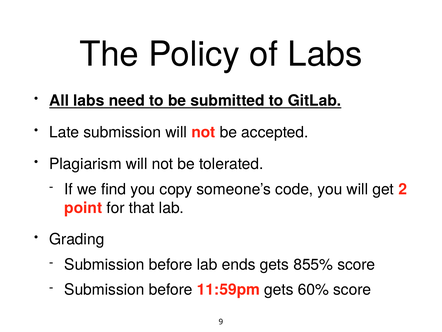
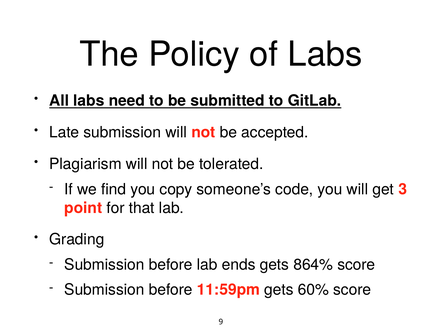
2: 2 -> 3 (403, 189)
855%: 855% -> 864% (313, 264)
